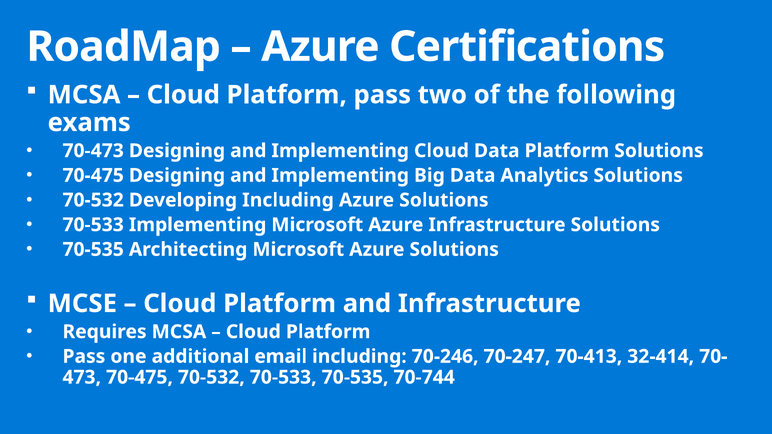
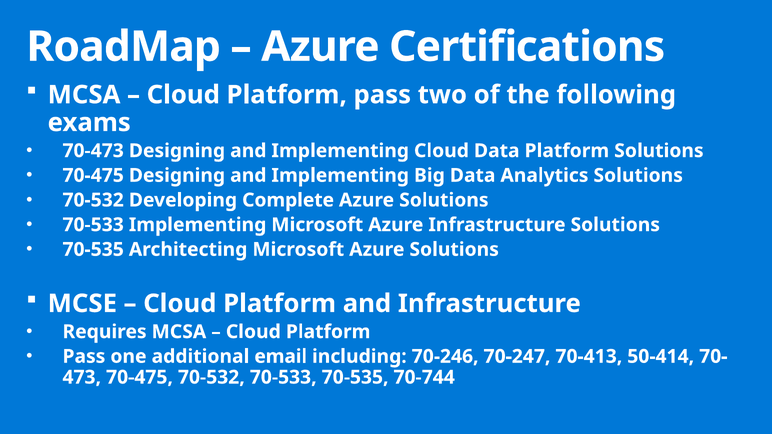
Developing Including: Including -> Complete (288, 200)
32-414: 32-414 -> 50-414 (661, 357)
